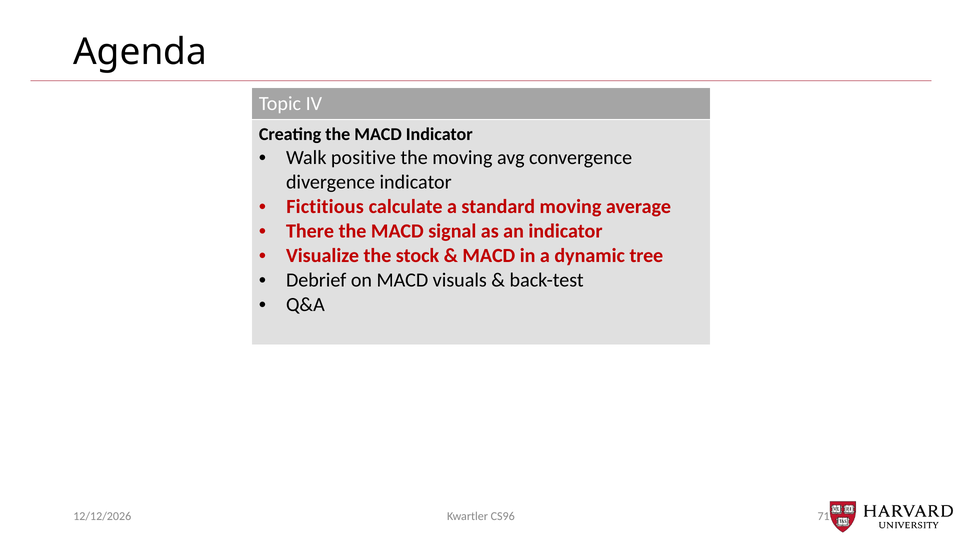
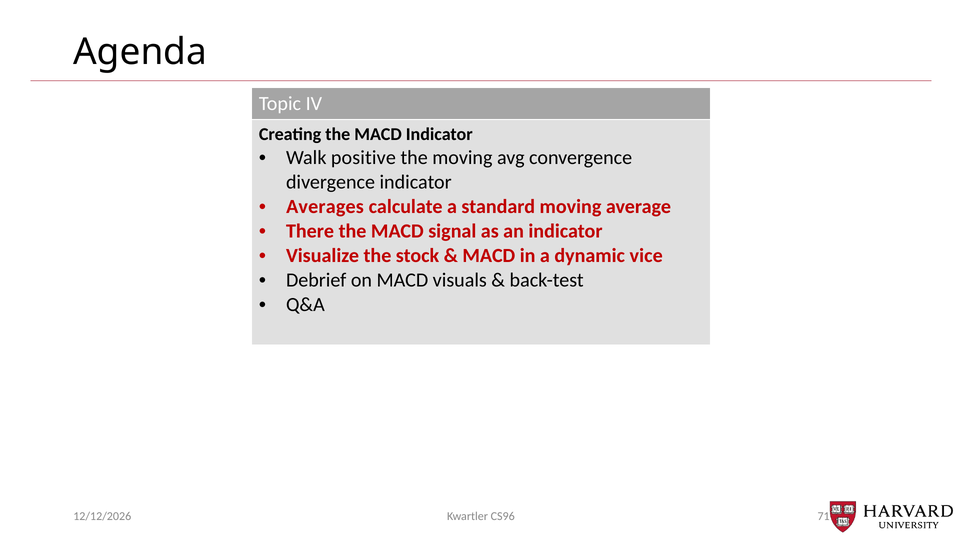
Fictitious: Fictitious -> Averages (325, 207)
tree: tree -> vice (646, 256)
